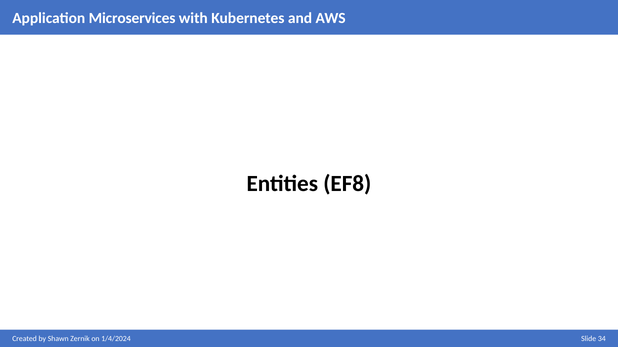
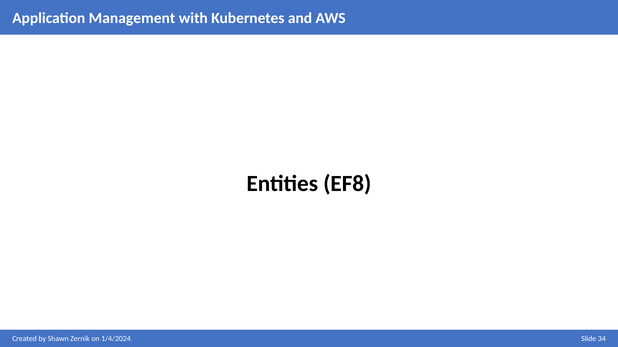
Microservices: Microservices -> Management (132, 18)
